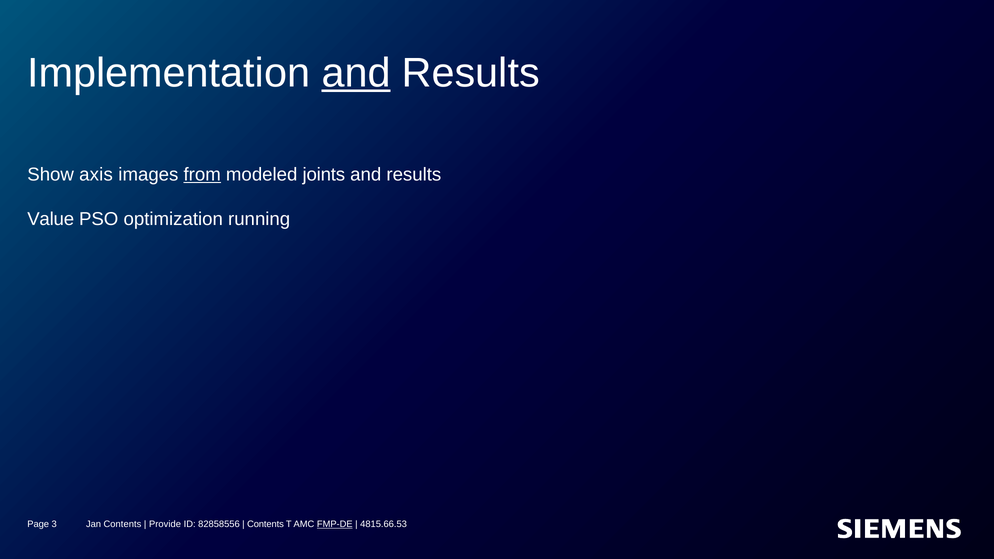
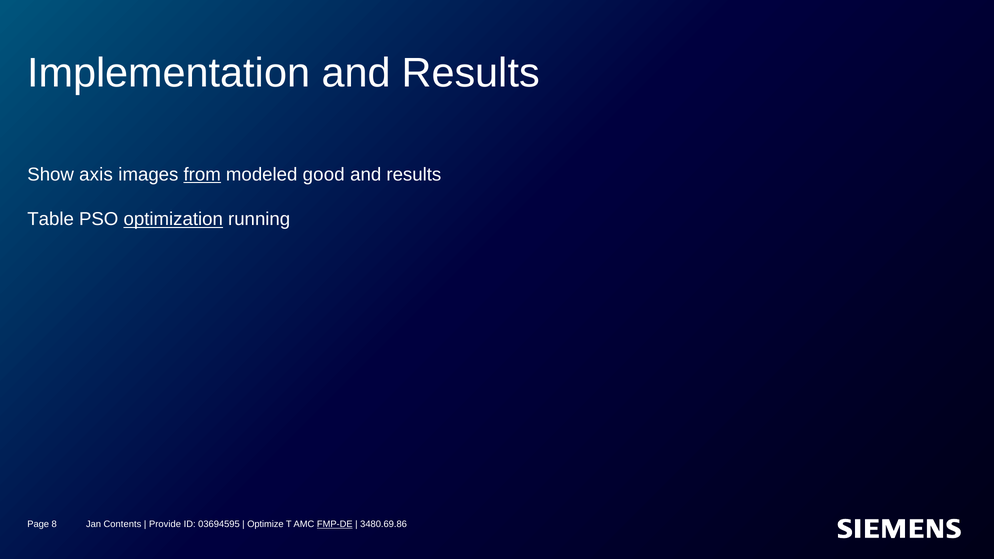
and underline: present -> none (356, 73)
joints: joints -> good (324, 175)
Value: Value -> Table (51, 219)
optimization underline: none -> present (173, 219)
3: 3 -> 8 (54, 524)
82858556: 82858556 -> 03694595 (219, 524)
Contents: Contents -> Optimize (265, 524)
4815.66.53: 4815.66.53 -> 3480.69.86 (384, 524)
